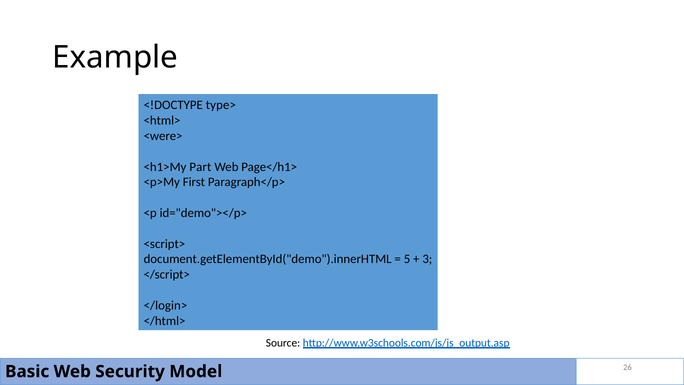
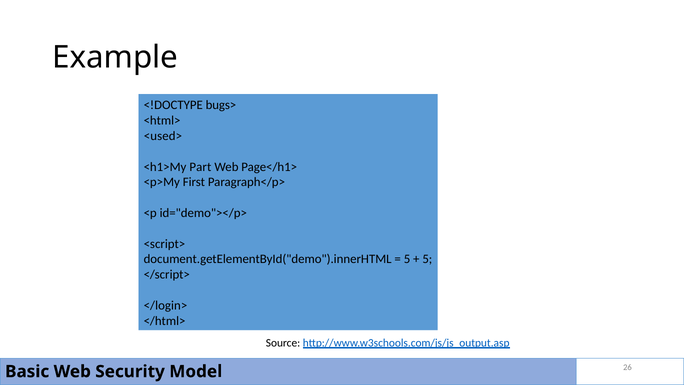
type>: type> -> bugs> (221, 105)
<were>: <were> -> <used> (163, 136)
3: 3 -> 5 (427, 259)
